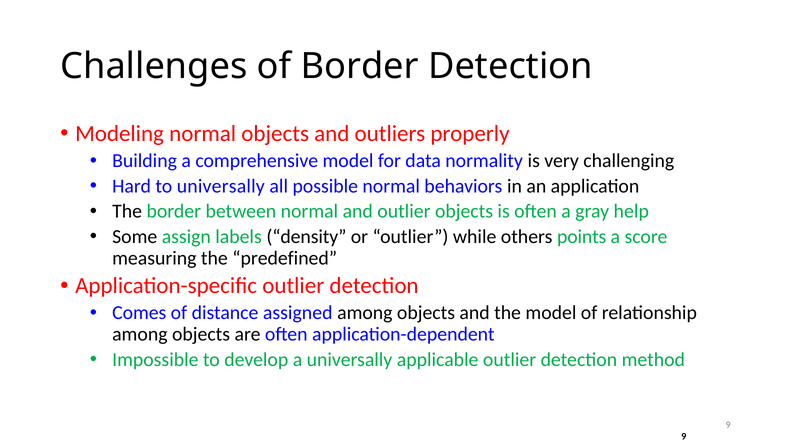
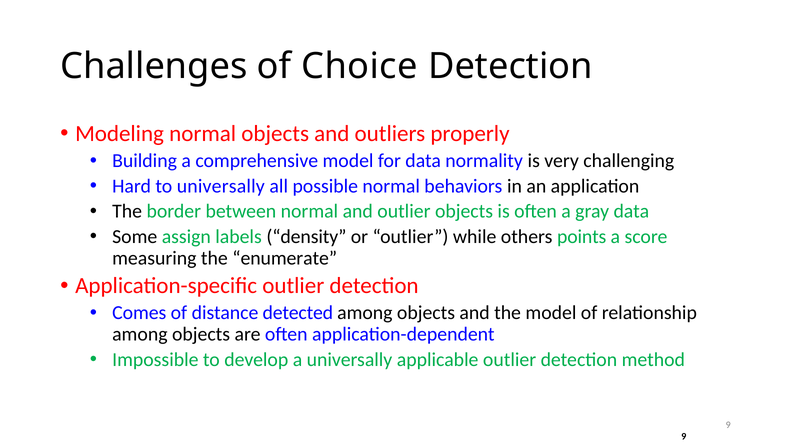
of Border: Border -> Choice (360, 66)
gray help: help -> data (631, 211)
predefined: predefined -> enumerate (285, 258)
assigned: assigned -> detected (298, 313)
